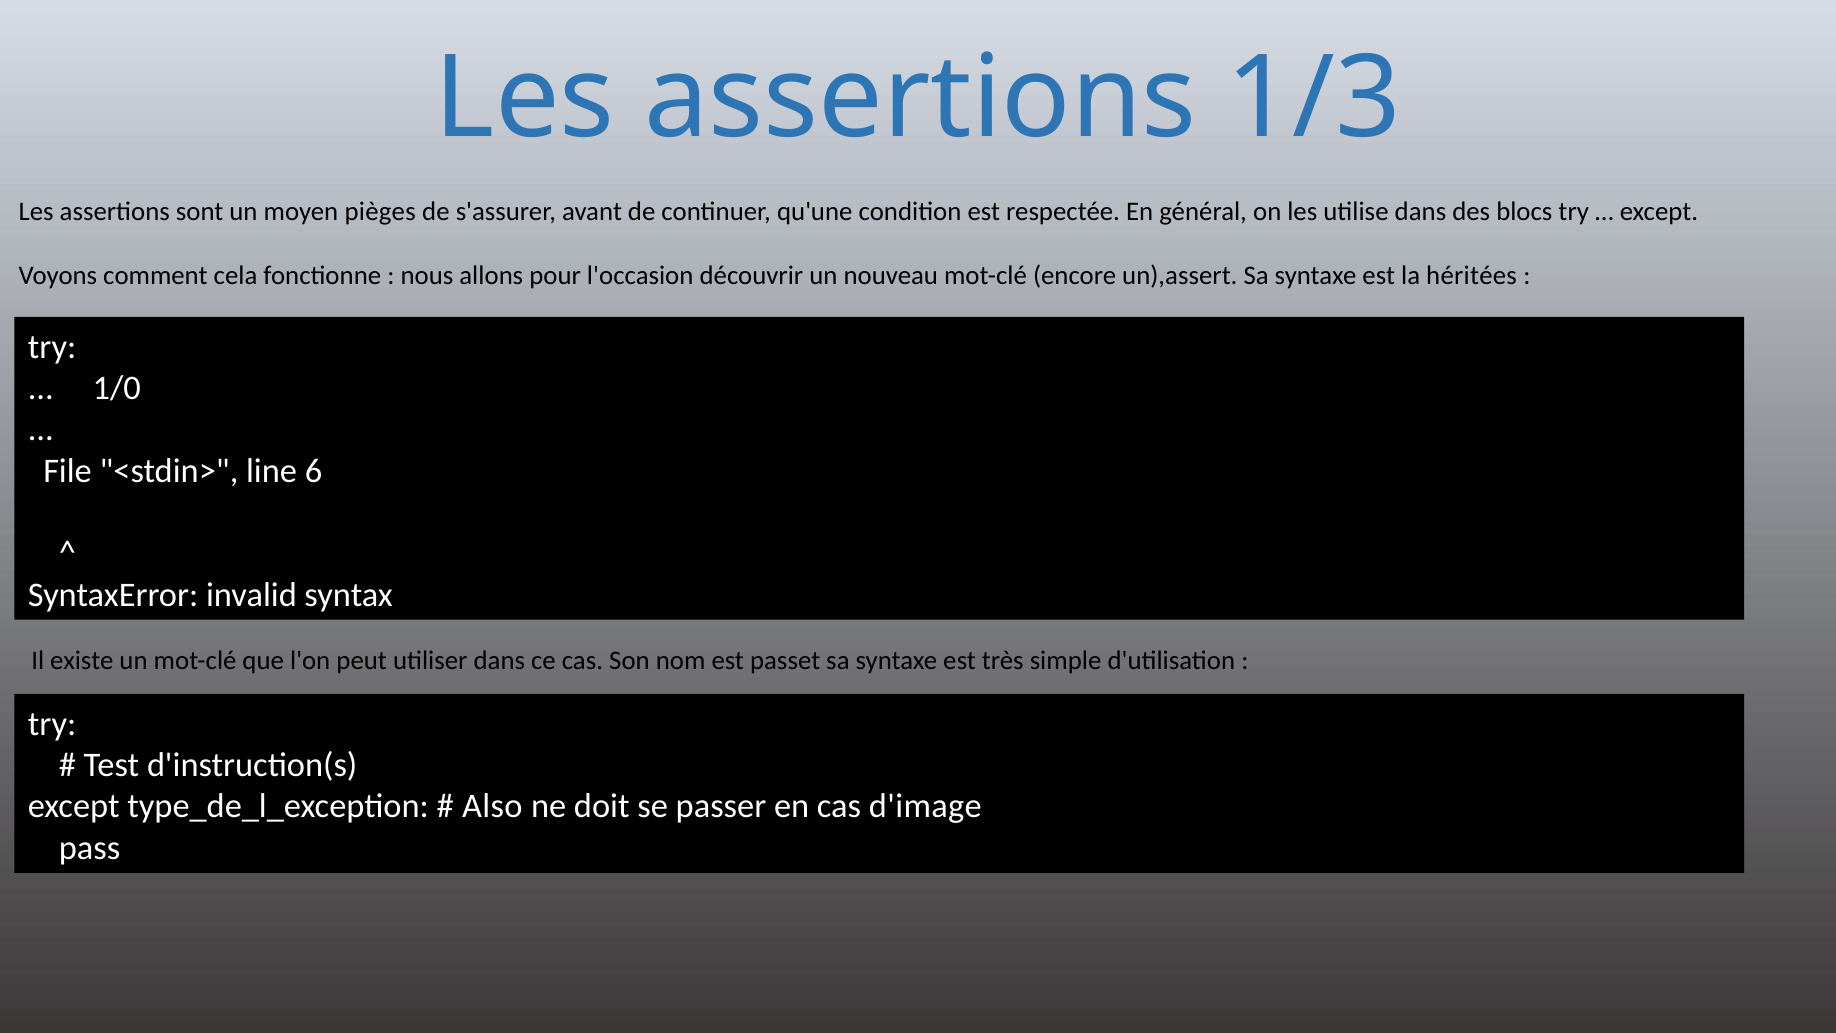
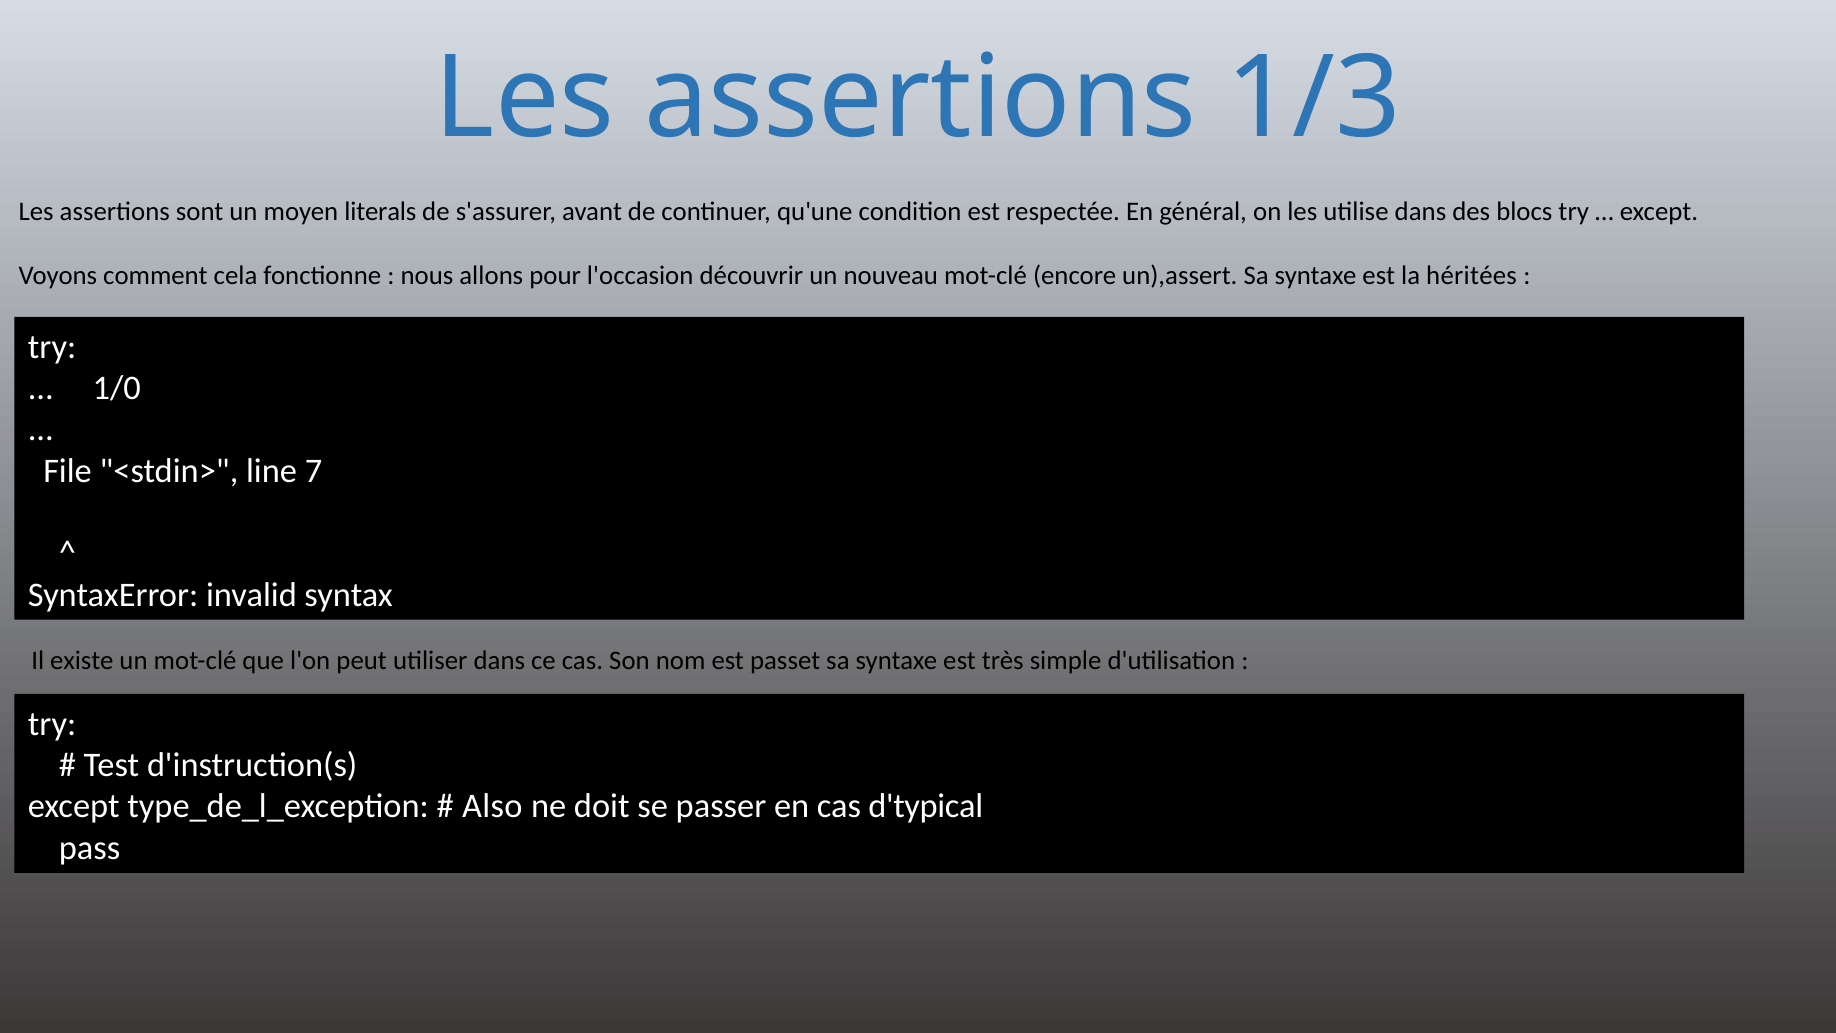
pièges: pièges -> literals (380, 211)
6: 6 -> 7 (314, 471)
d'image: d'image -> d'typical (926, 806)
